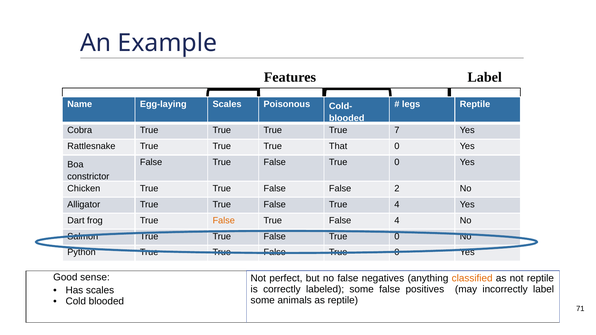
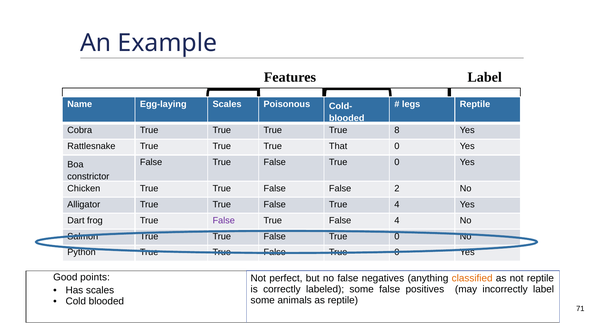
True 7: 7 -> 8 (397, 130)
False colour: orange -> purple (224, 221)
sense: sense -> points (95, 277)
